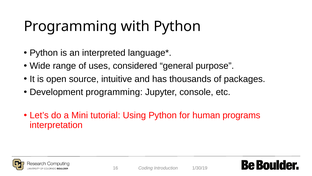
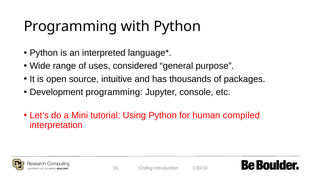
programs: programs -> compiled (241, 115)
